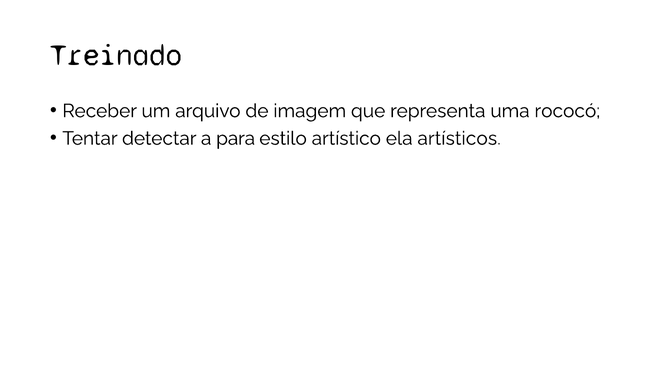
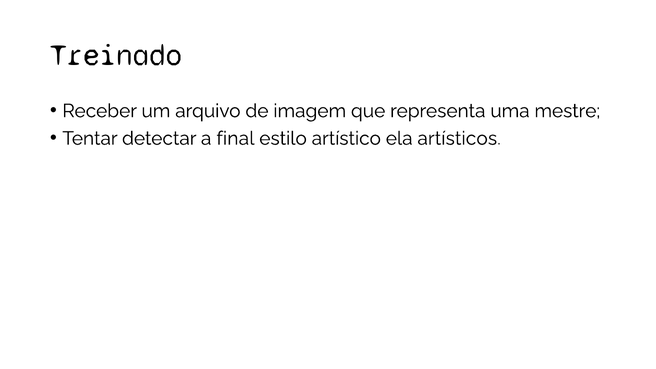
rococó: rococó -> mestre (567, 111)
para: para -> final (235, 138)
